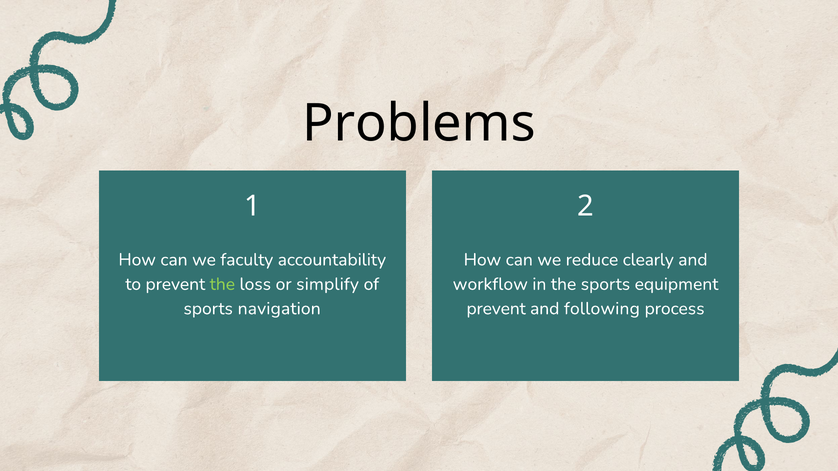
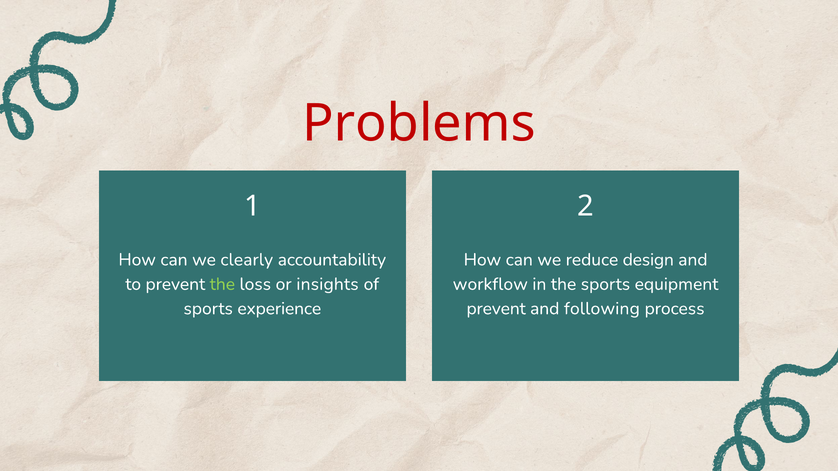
Problems colour: black -> red (419, 124)
faculty: faculty -> clearly (247, 260)
clearly: clearly -> design (648, 260)
simplify: simplify -> insights (328, 284)
navigation: navigation -> experience (279, 309)
